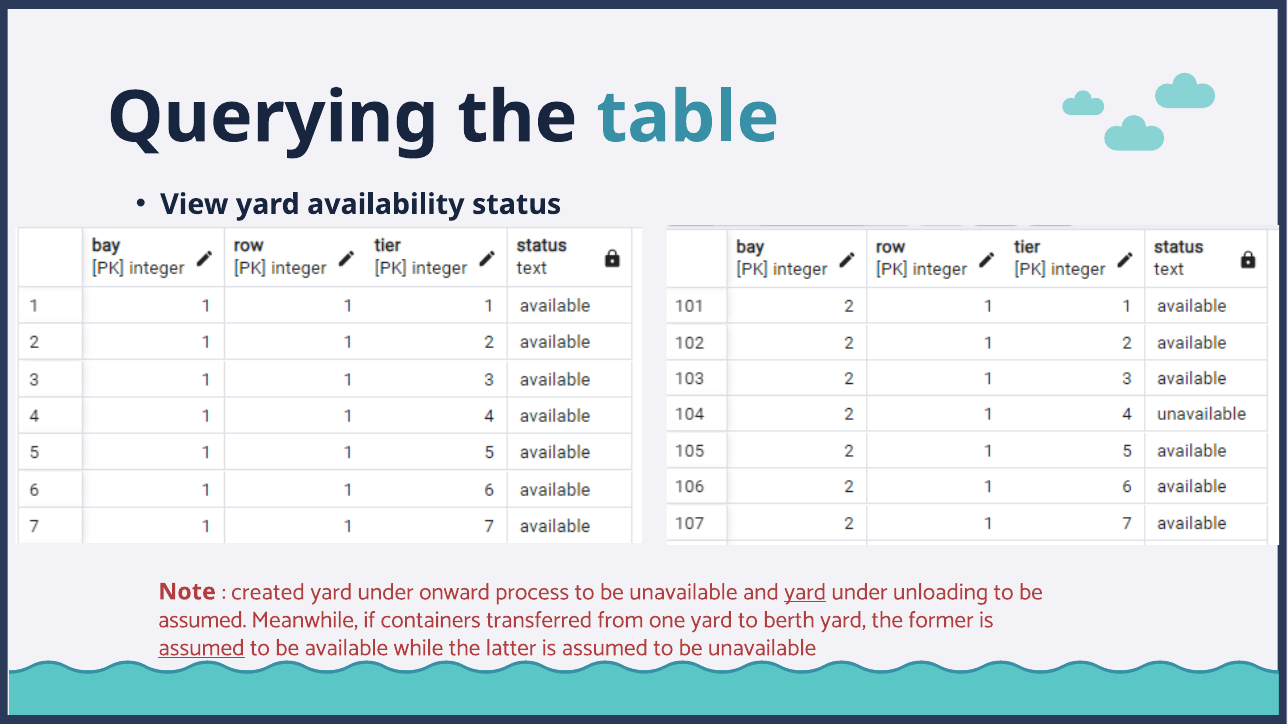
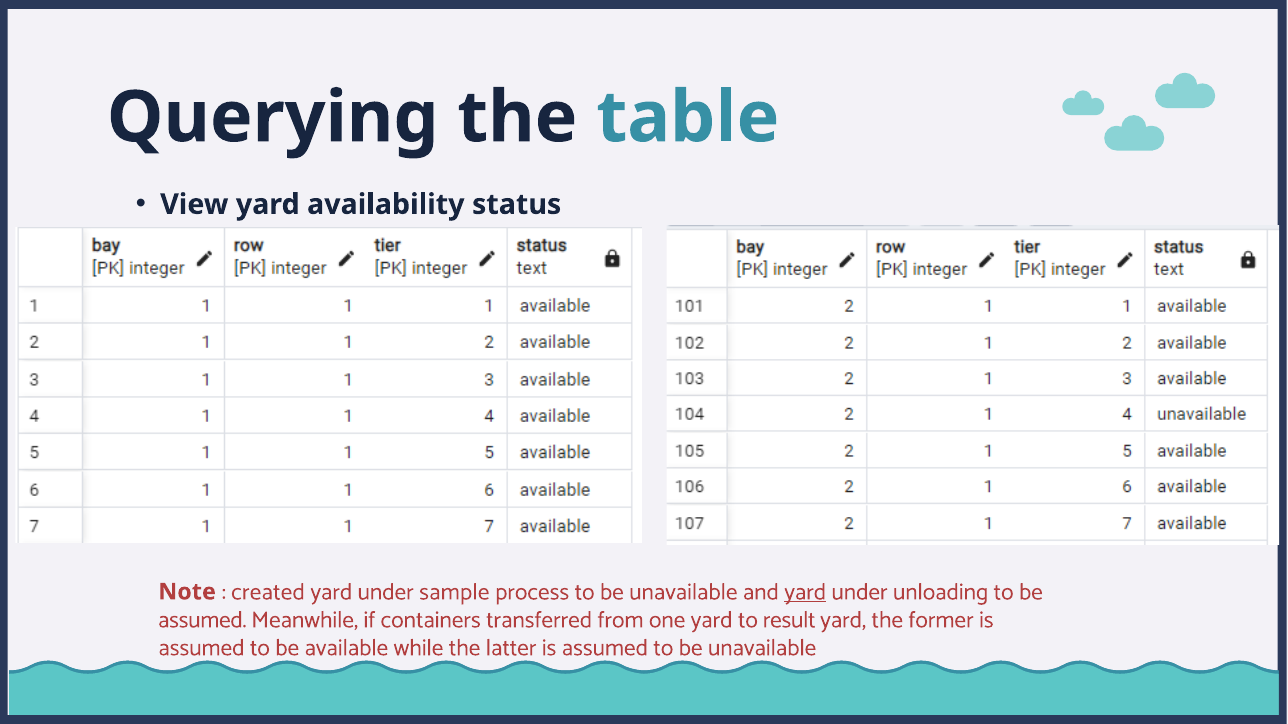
onward: onward -> sample (454, 592)
berth: berth -> result (789, 620)
assumed underline: present -> none (201, 648)
